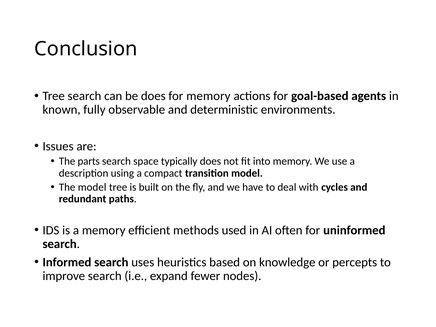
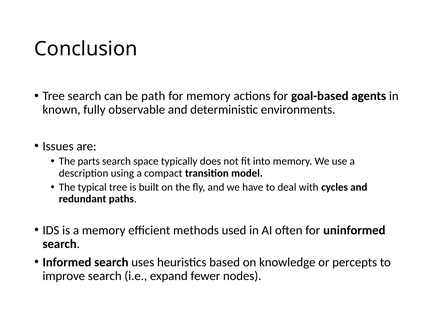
be does: does -> path (153, 96)
The model: model -> typical (92, 187)
